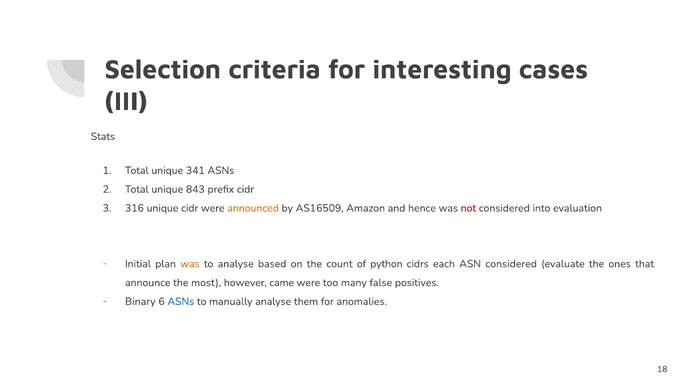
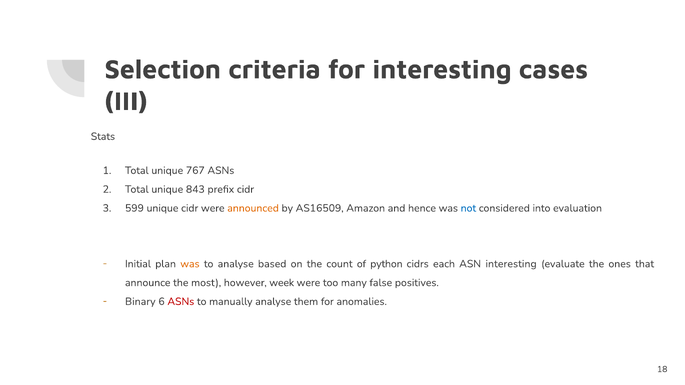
341: 341 -> 767 (195, 171)
316: 316 -> 599 (134, 208)
not colour: red -> blue (468, 208)
ASN considered: considered -> interesting (511, 264)
came: came -> week (282, 283)
ASNs colour: blue -> red (181, 302)
